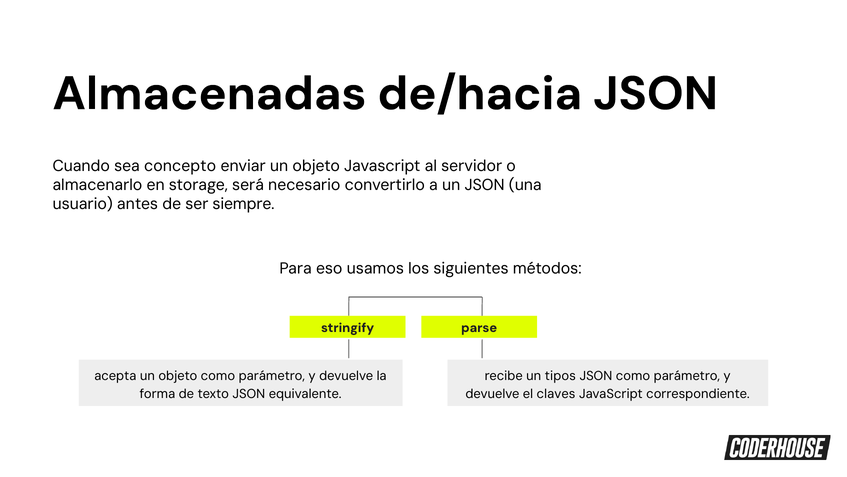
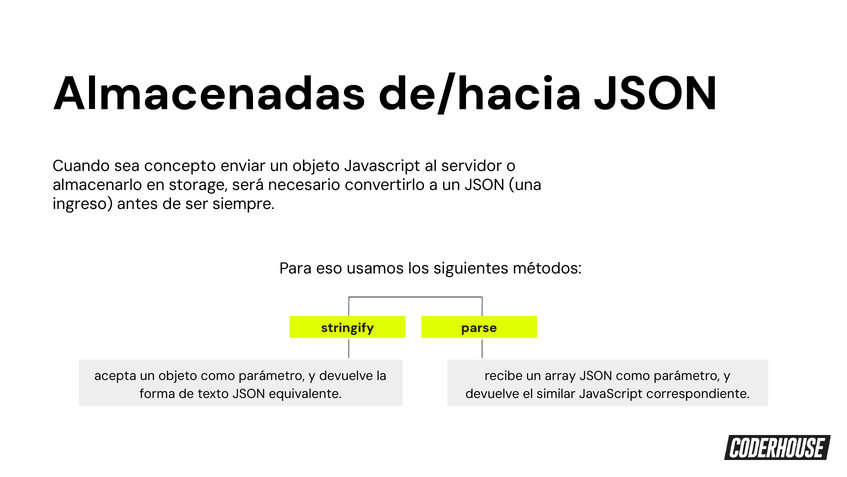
usuario: usuario -> ingreso (83, 204)
tipos: tipos -> array (560, 375)
claves: claves -> similar (556, 393)
